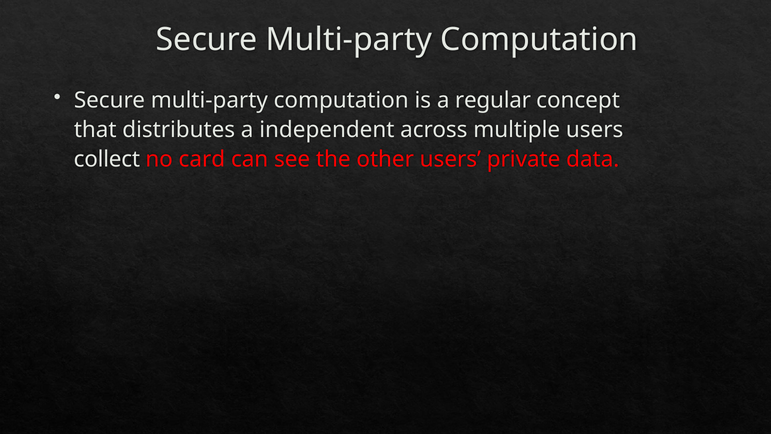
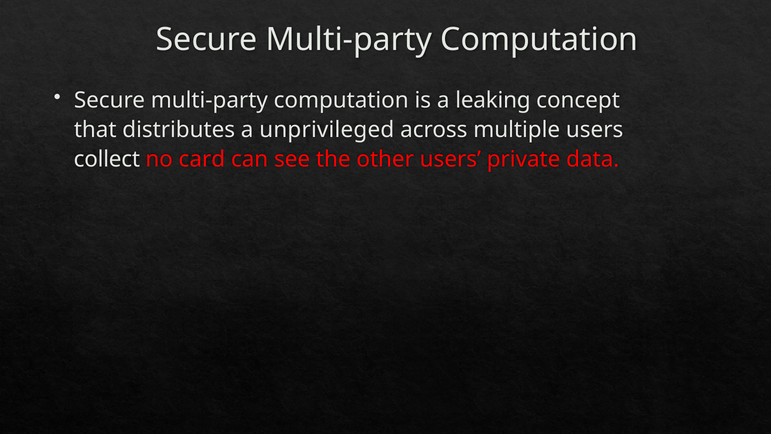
regular: regular -> leaking (493, 100)
independent: independent -> unprivileged (327, 130)
